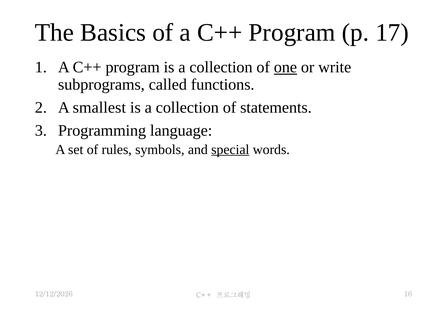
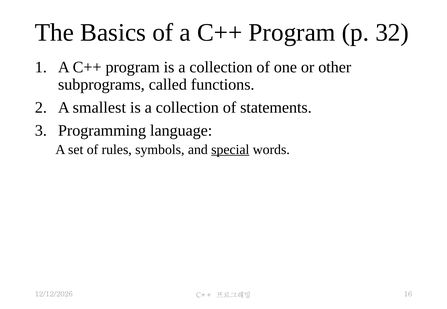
17: 17 -> 32 (392, 33)
one underline: present -> none (285, 67)
write: write -> other (335, 67)
